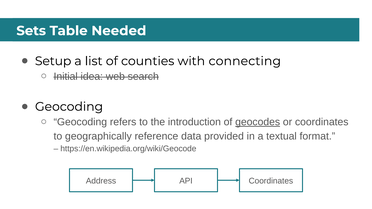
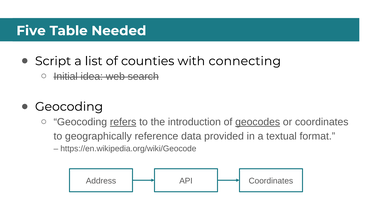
Sets: Sets -> Five (31, 31)
Setup: Setup -> Script (53, 61)
refers underline: none -> present (123, 122)
